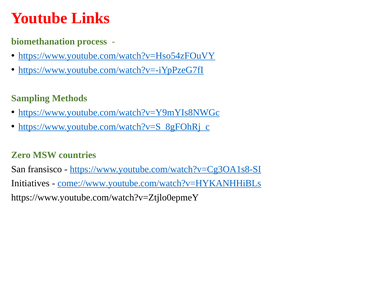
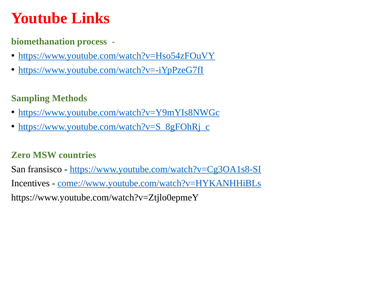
Initiatives: Initiatives -> Incentives (30, 184)
